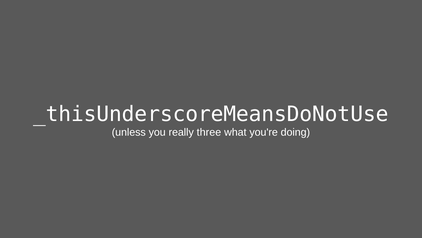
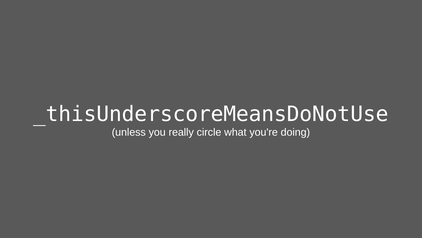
three: three -> circle (209, 132)
